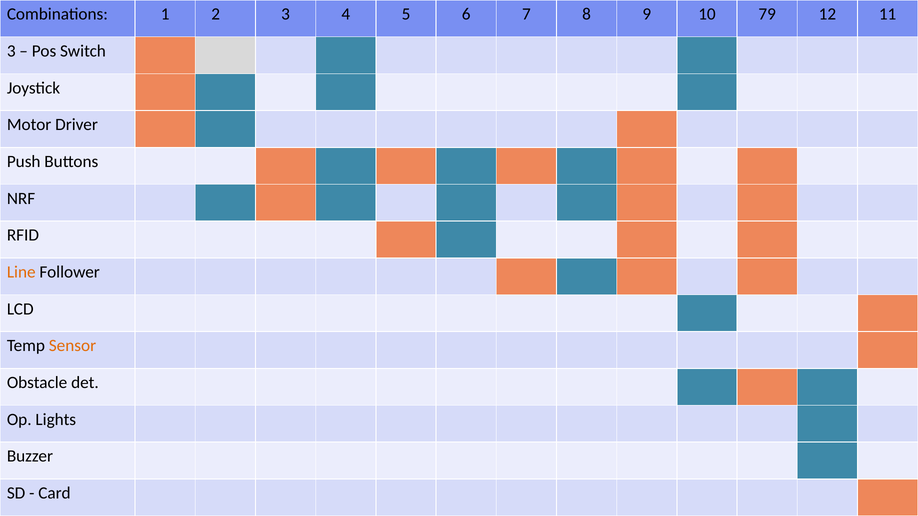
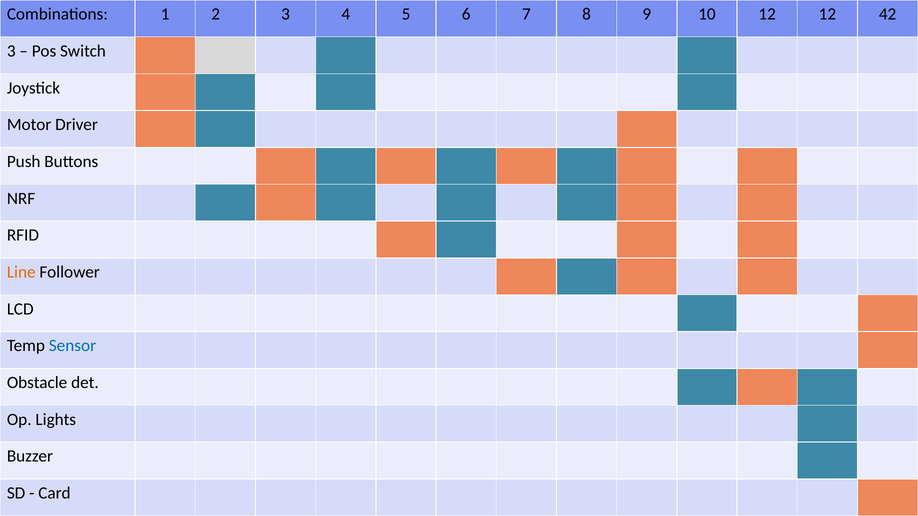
10 79: 79 -> 12 (767, 14)
11: 11 -> 42 (888, 14)
Sensor colour: orange -> blue (73, 346)
